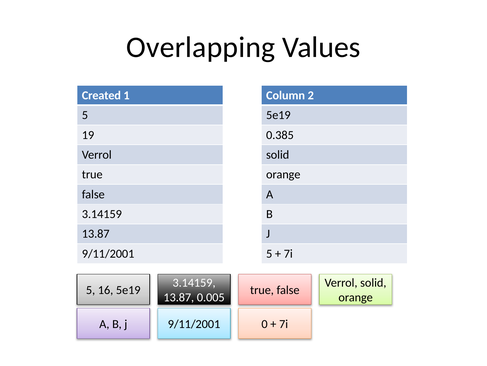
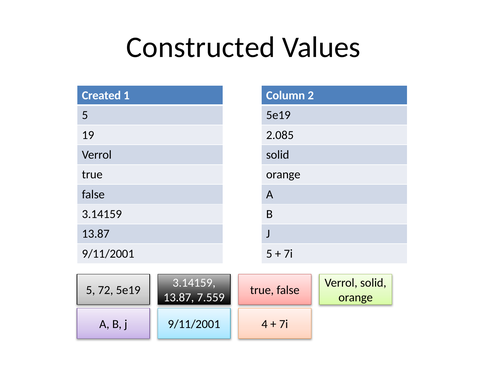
Overlapping: Overlapping -> Constructed (201, 47)
0.385: 0.385 -> 2.085 (280, 135)
16: 16 -> 72 (106, 290)
0.005: 0.005 -> 7.559 (211, 297)
0: 0 -> 4 (265, 324)
